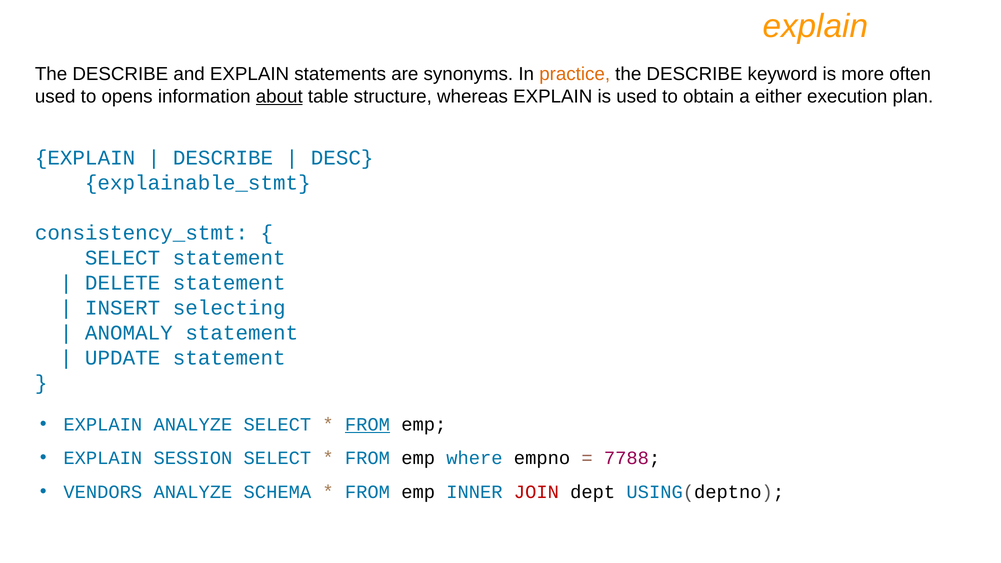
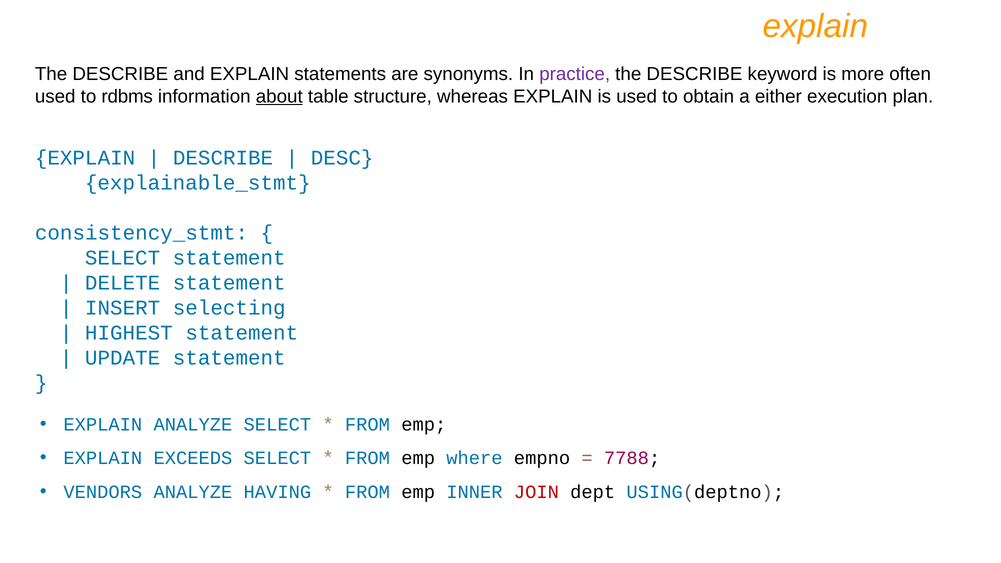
practice colour: orange -> purple (575, 74)
opens: opens -> rdbms (127, 96)
ANOMALY: ANOMALY -> HIGHEST (129, 333)
FROM underline: present -> none (367, 424)
SESSION: SESSION -> EXCEEDS (193, 458)
SCHEMA: SCHEMA -> HAVING (277, 492)
